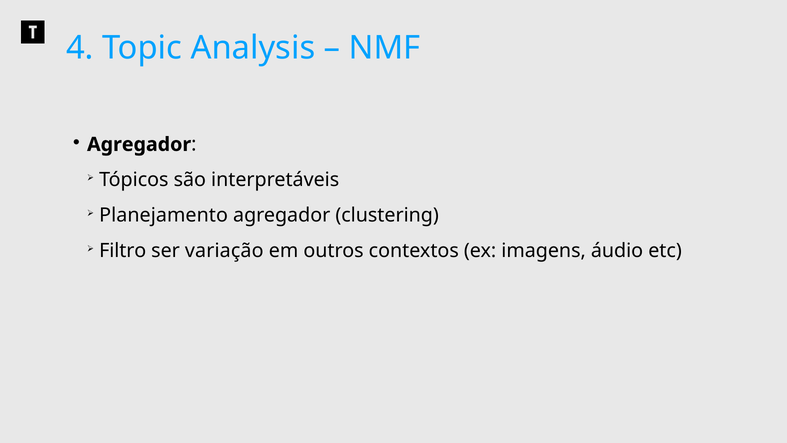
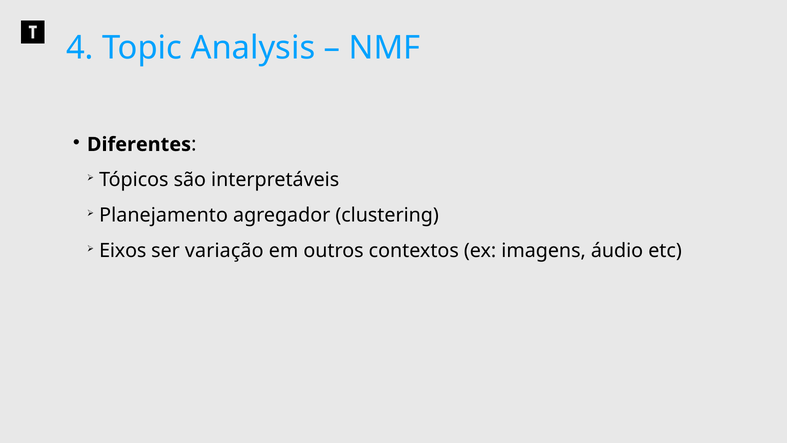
Agregador: Agregador -> Diferentes (139, 144)
Filtro: Filtro -> Eixos (123, 251)
